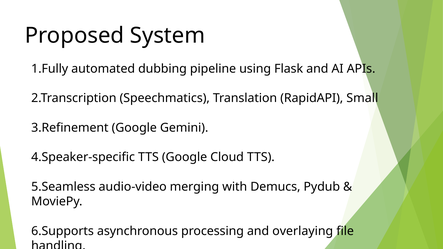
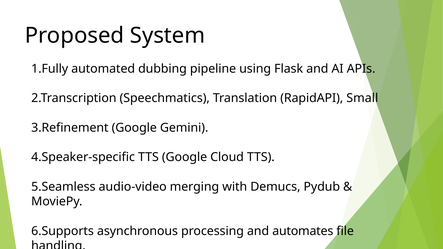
overlaying: overlaying -> automates (303, 231)
